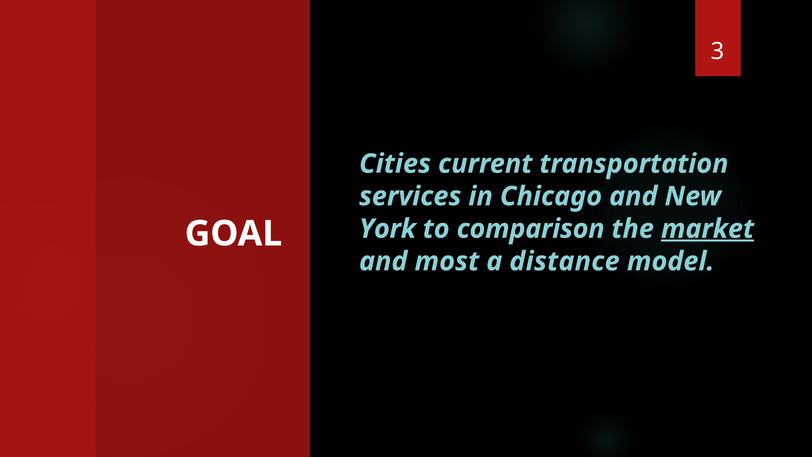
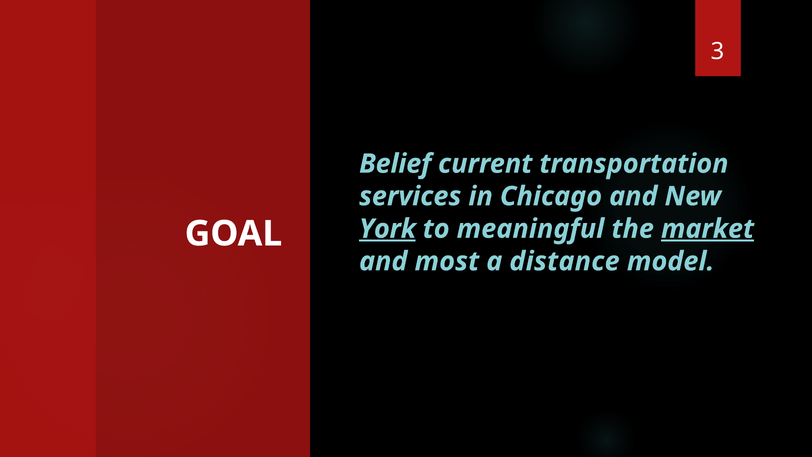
Cities: Cities -> Belief (395, 164)
York underline: none -> present (388, 229)
comparison: comparison -> meaningful (530, 229)
